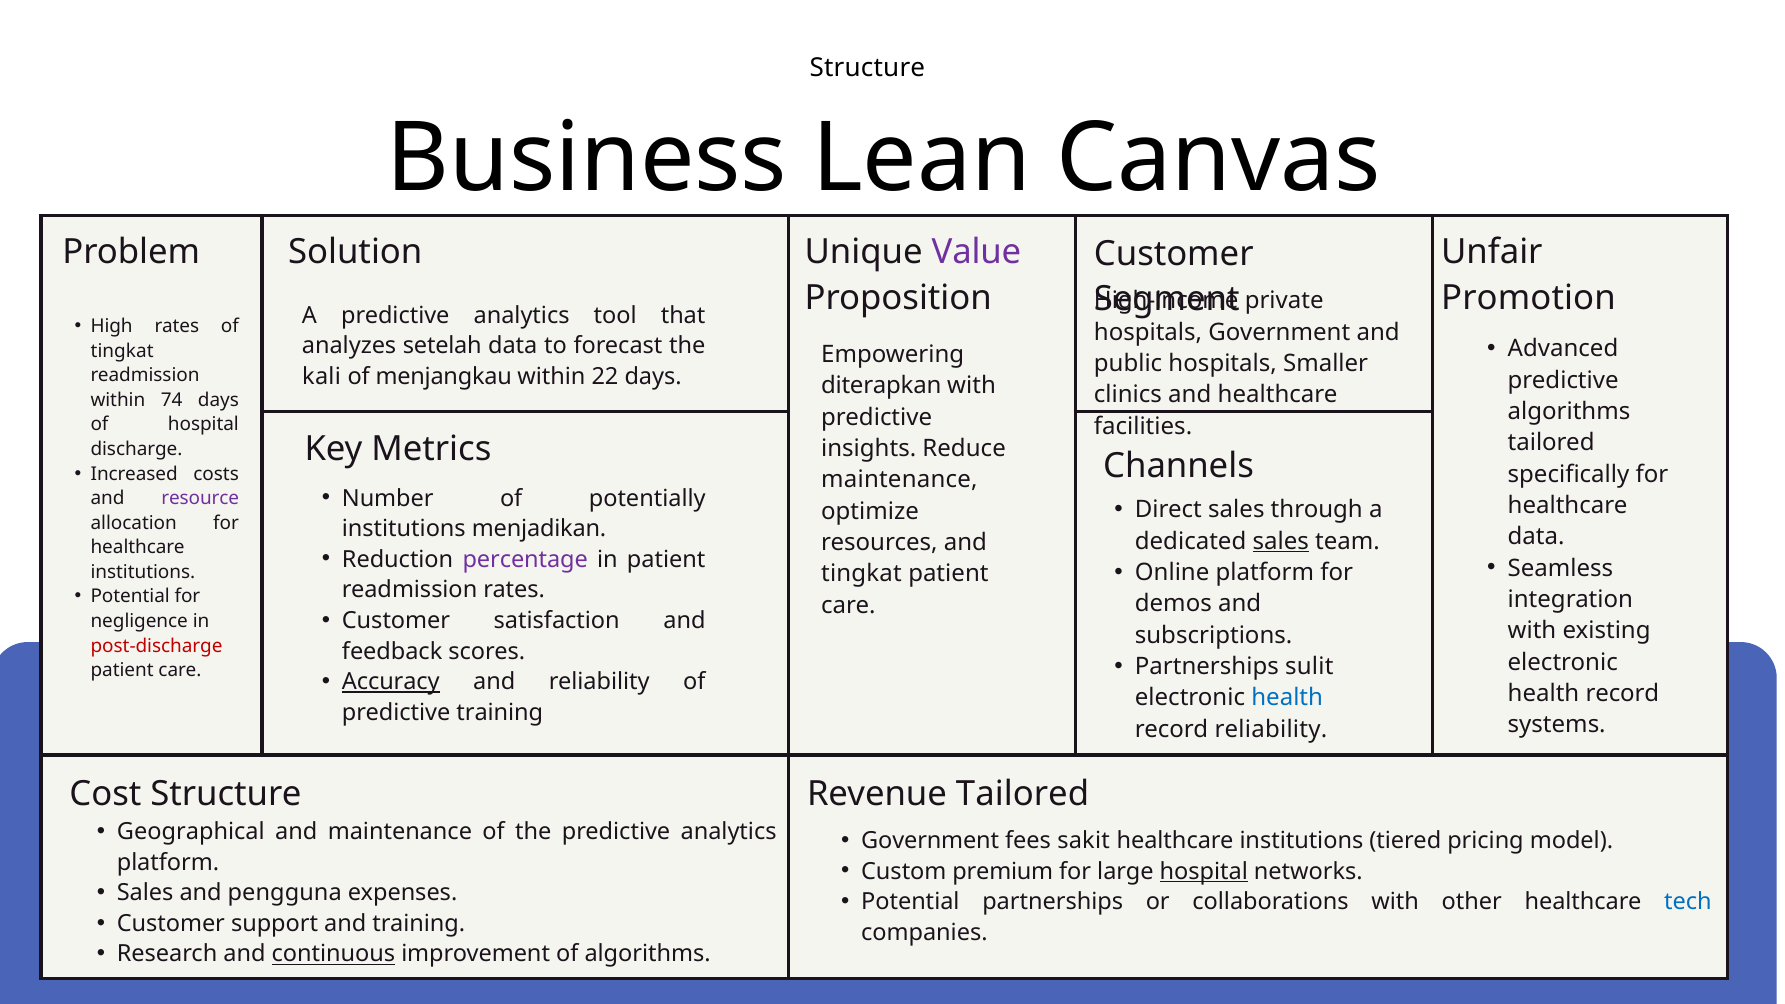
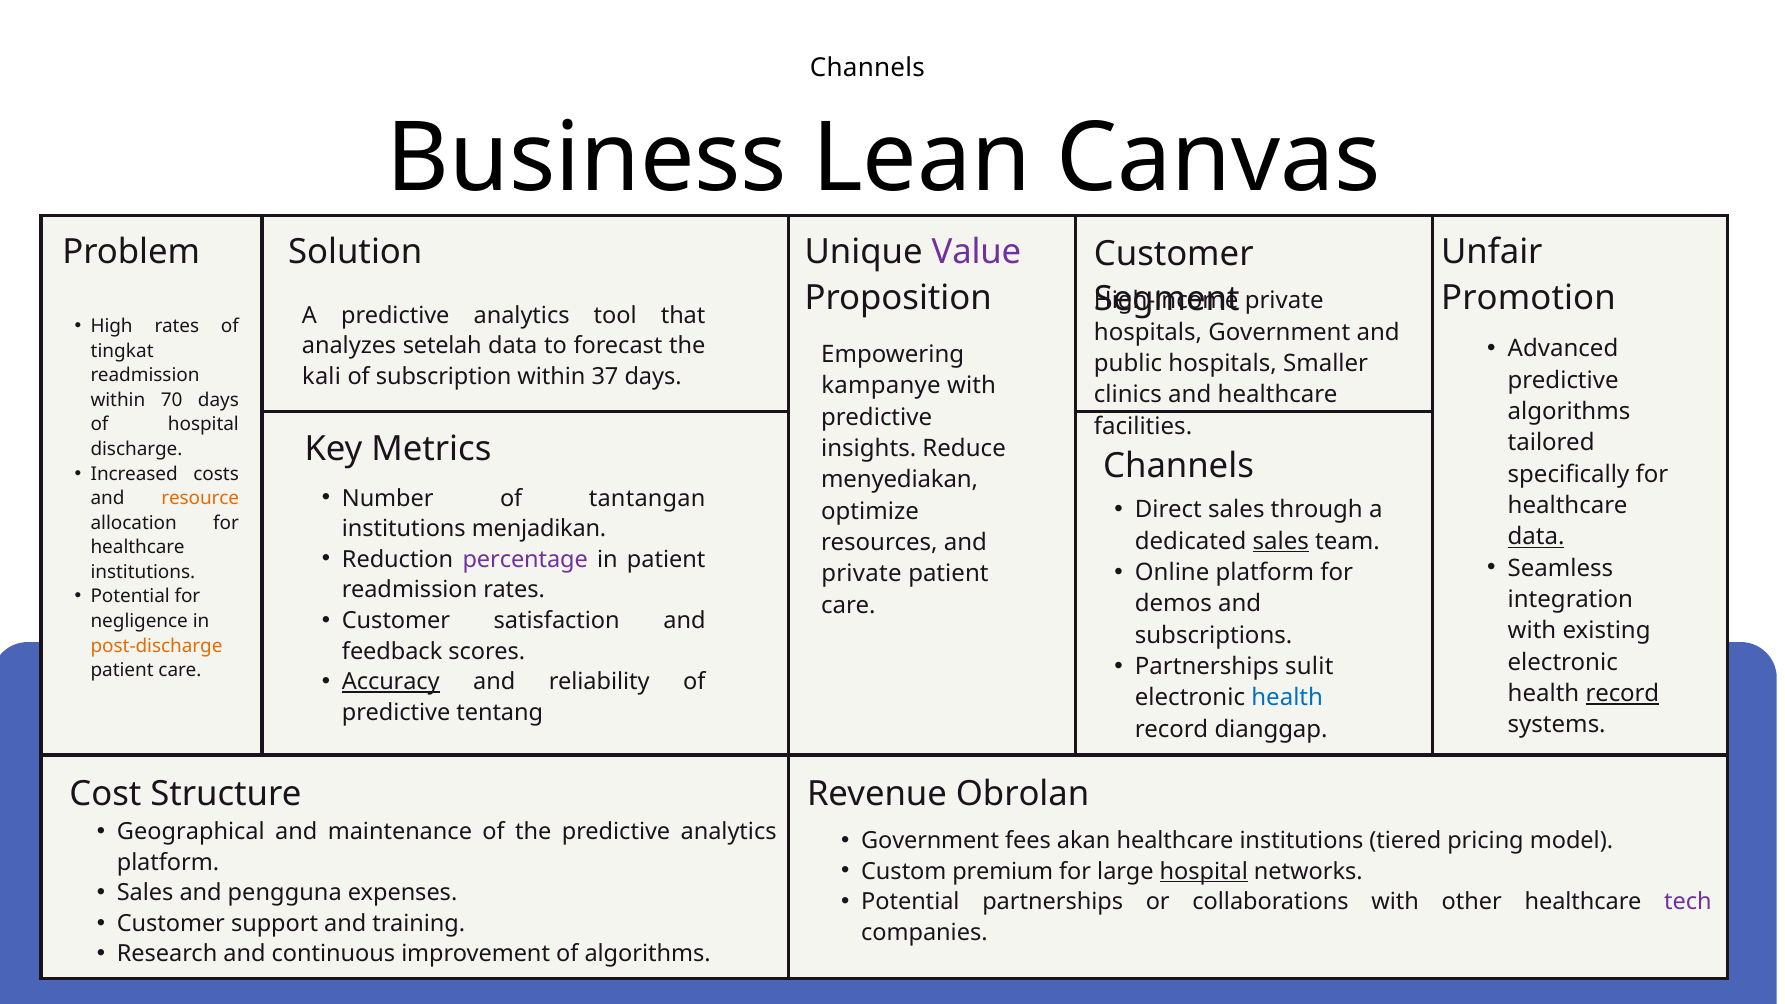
Structure: Structure -> Channels (867, 68)
menjangkau: menjangkau -> subscription (444, 377)
22: 22 -> 37 (605, 377)
diterapkan: diterapkan -> kampanye (881, 386)
74: 74 -> 70 (172, 400)
maintenance: maintenance -> menyediakan (900, 480)
potentially: potentially -> tantangan (647, 498)
resource colour: purple -> orange (200, 498)
data underline: none -> present (1536, 537)
tingkat: tingkat -> private (861, 574)
post-discharge colour: red -> orange (157, 646)
record underline: none -> present (1622, 694)
predictive training: training -> tentang (500, 713)
record reliability: reliability -> dianggap (1271, 729)
Revenue Tailored: Tailored -> Obrolan (1023, 794)
sakit: sakit -> akan (1084, 841)
tech colour: blue -> purple (1688, 902)
continuous underline: present -> none (333, 954)
